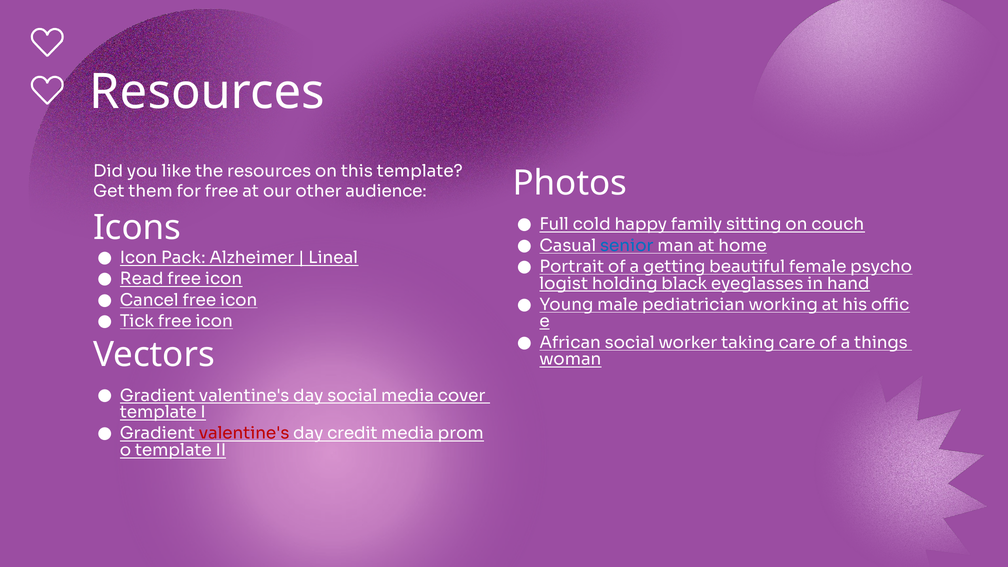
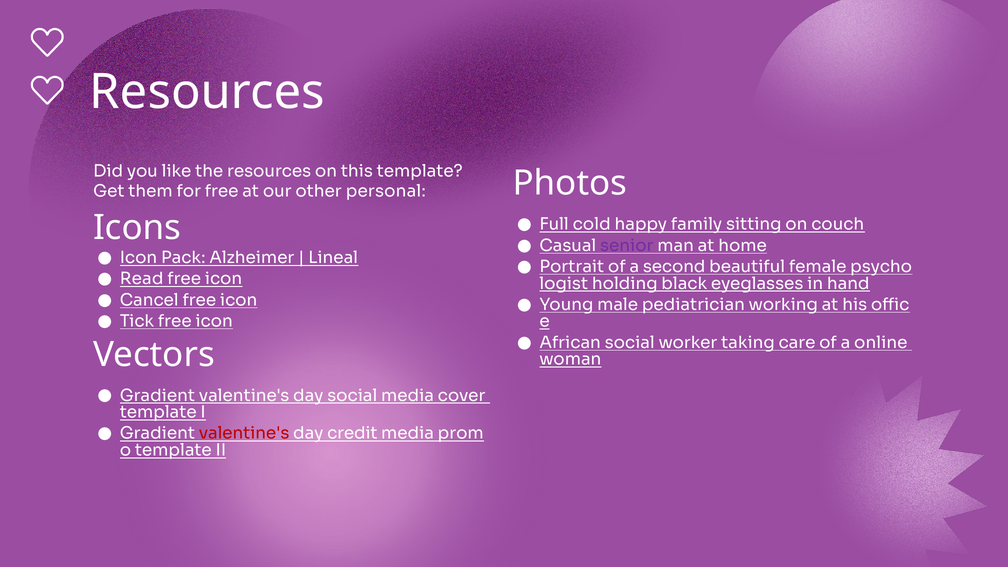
audience: audience -> personal (386, 191)
senior colour: blue -> purple (627, 246)
getting: getting -> second (674, 267)
things: things -> online (881, 343)
